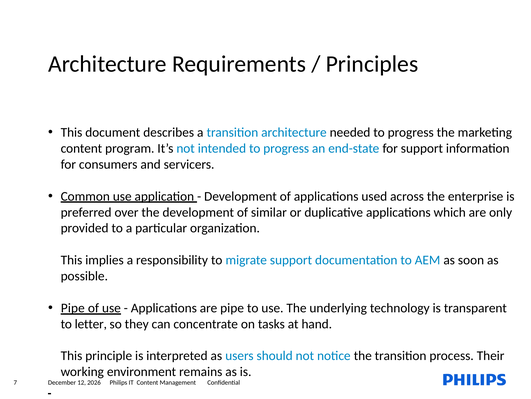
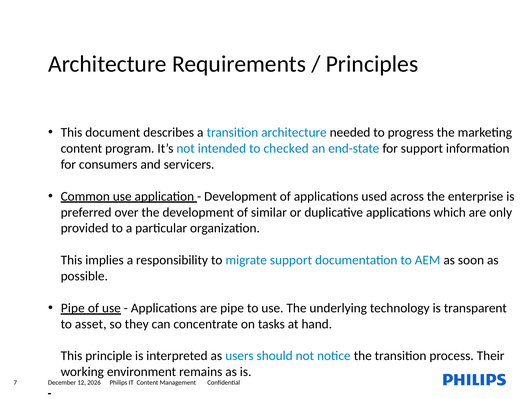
intended to progress: progress -> checked (286, 148)
letter: letter -> asset (91, 323)
